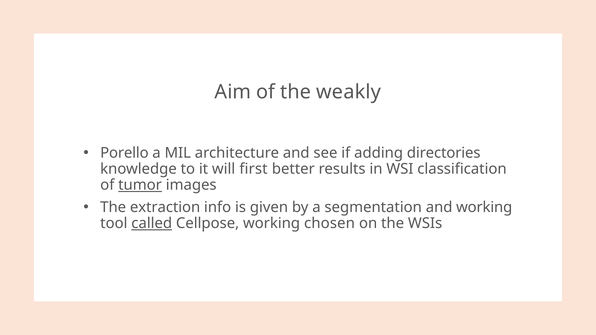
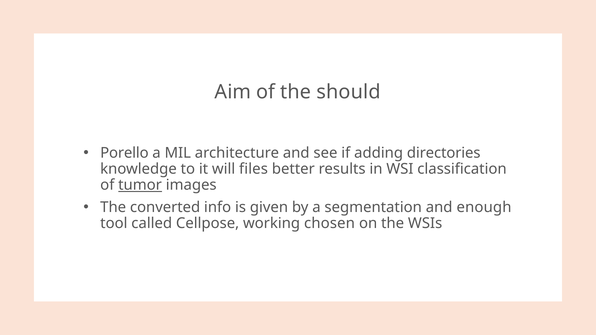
weakly: weakly -> should (349, 92)
first: first -> files (253, 169)
extraction: extraction -> converted (165, 207)
and working: working -> enough (484, 207)
called underline: present -> none (152, 224)
